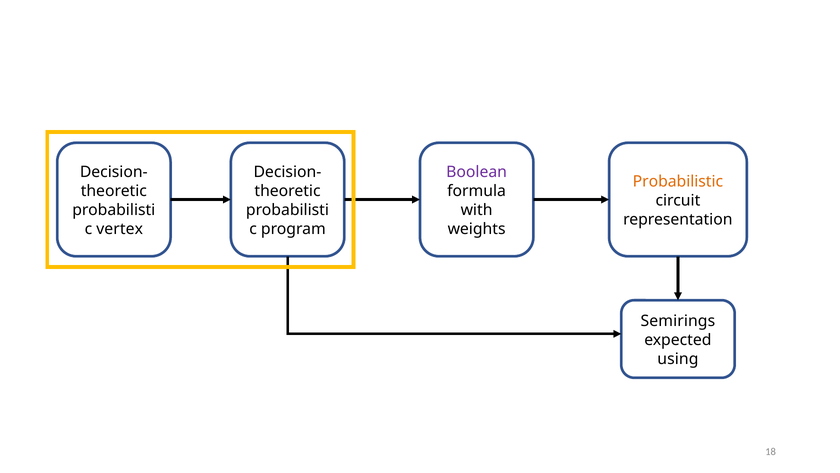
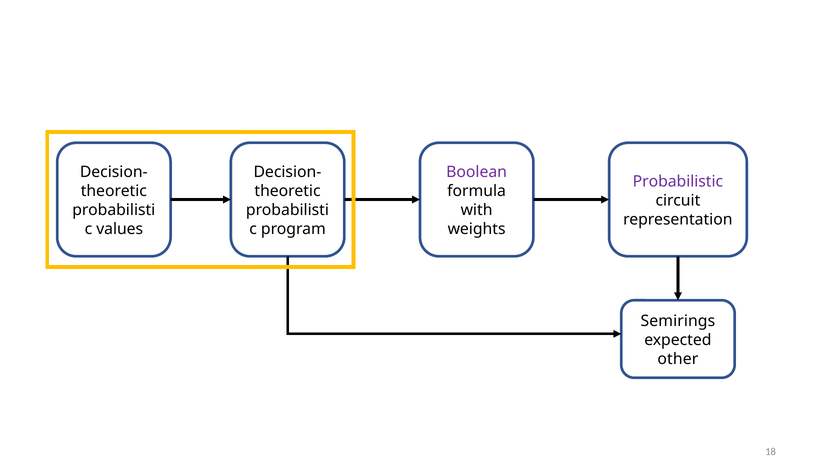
Probabilistic colour: orange -> purple (678, 181)
vertex: vertex -> values (120, 229)
using: using -> other (678, 359)
